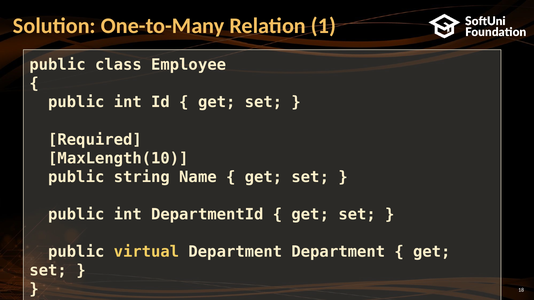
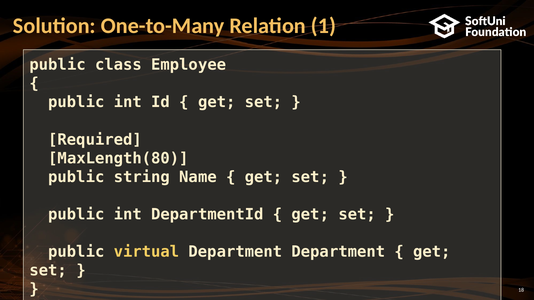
MaxLength(10: MaxLength(10 -> MaxLength(80 (118, 158)
